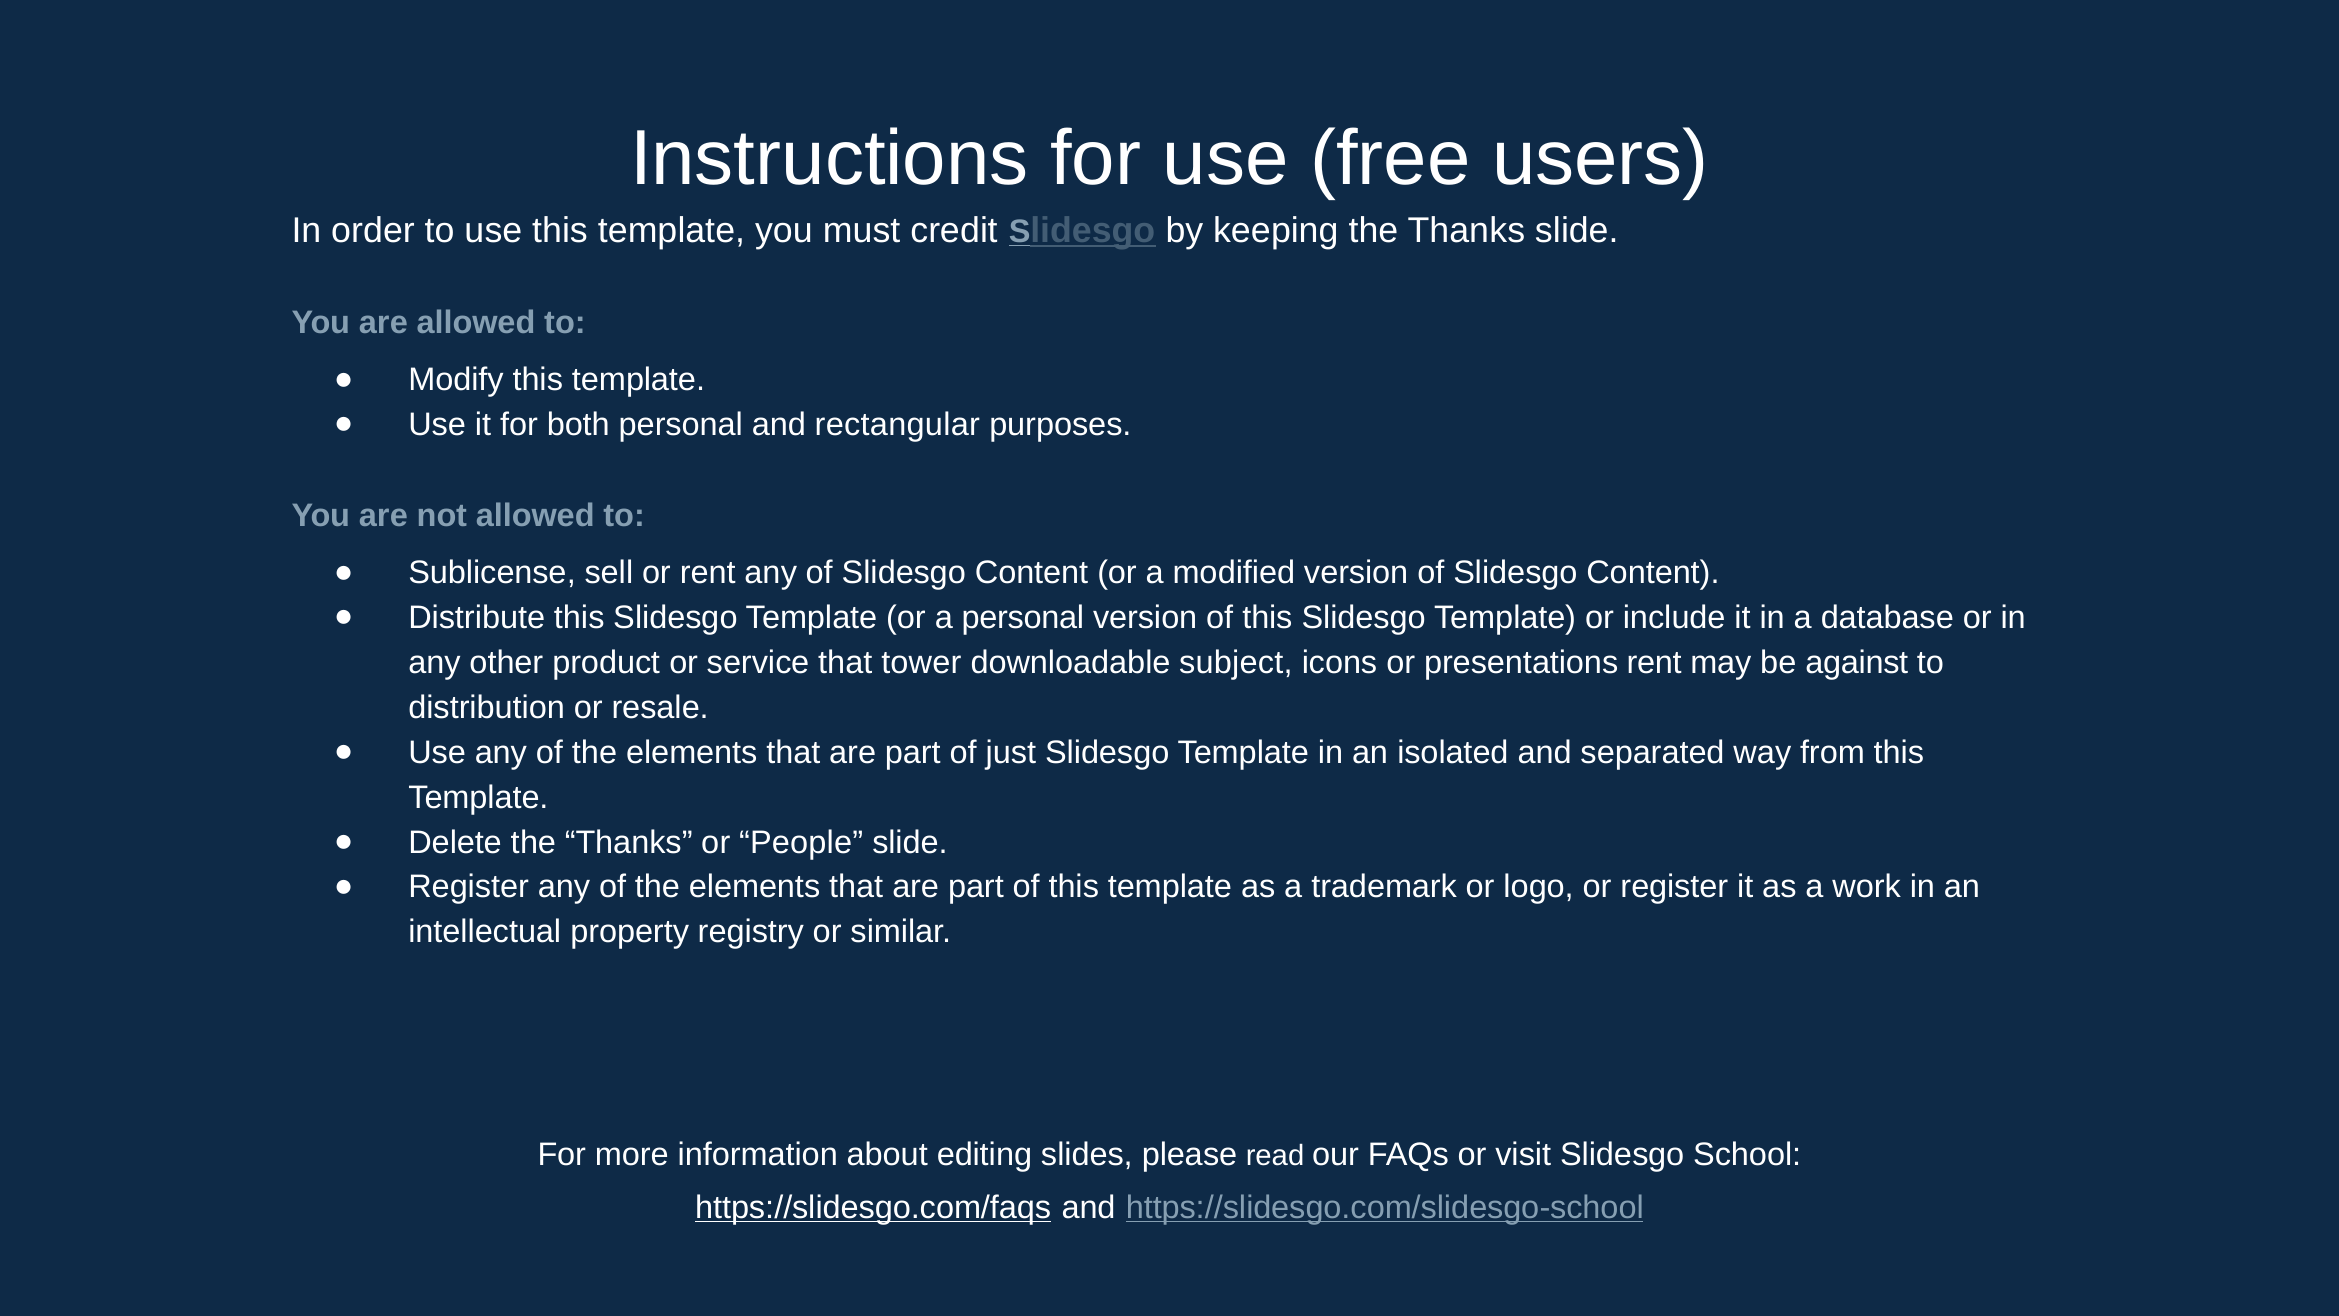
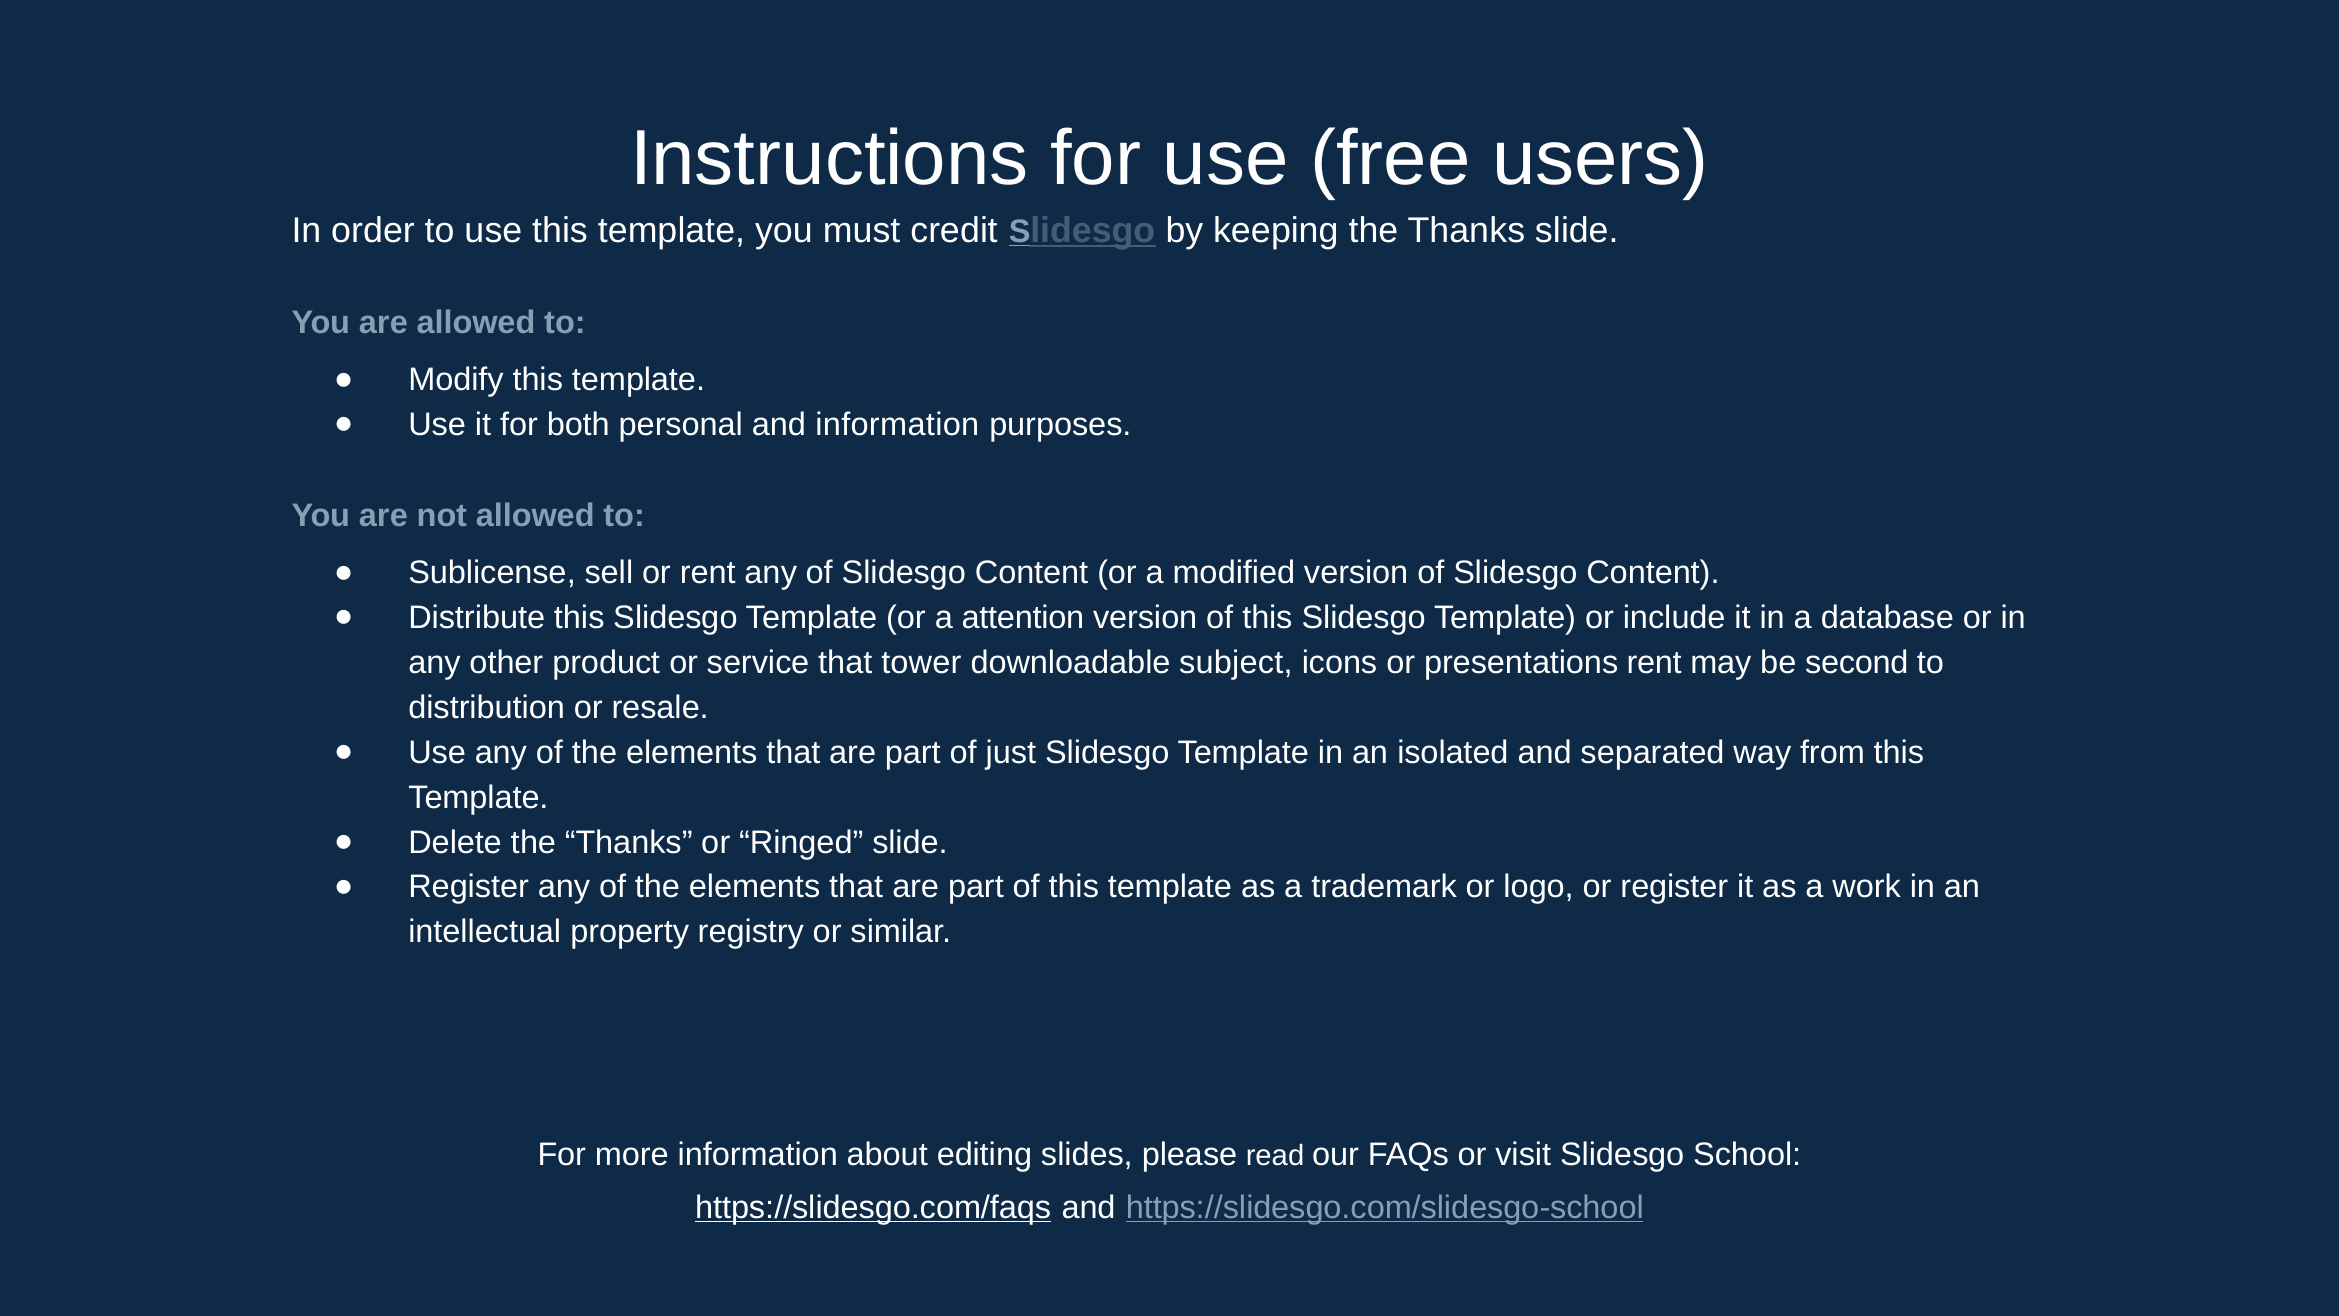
and rectangular: rectangular -> information (897, 425)
a personal: personal -> attention (1023, 618)
against: against -> second (1857, 663)
People: People -> Ringed (801, 842)
